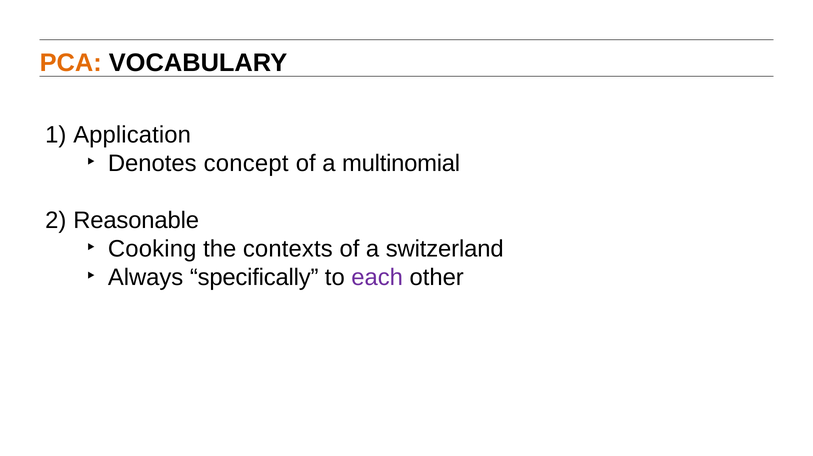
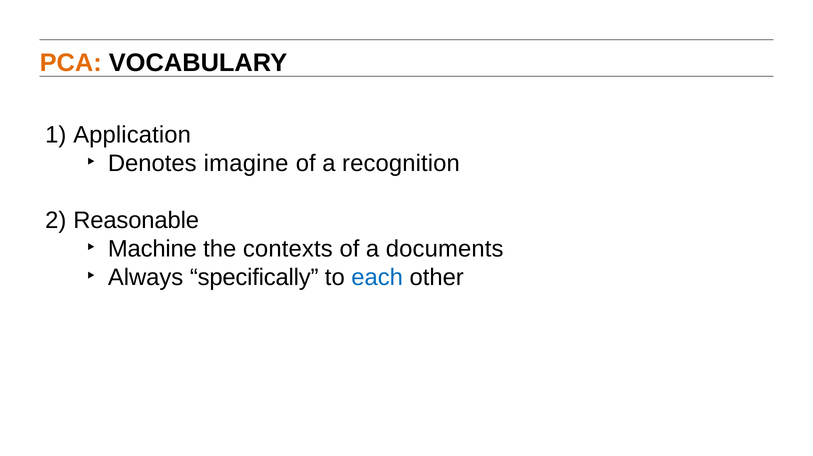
concept: concept -> imagine (246, 163)
multinomial: multinomial -> recognition (401, 163)
Cooking: Cooking -> Machine (152, 249)
switzerland: switzerland -> documents (445, 249)
each colour: purple -> blue (377, 278)
